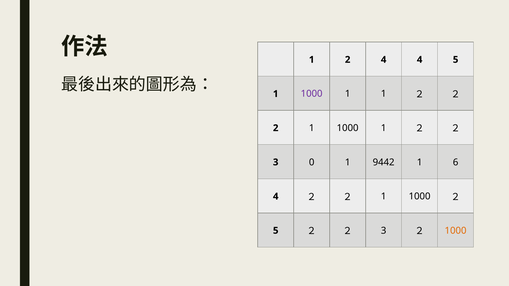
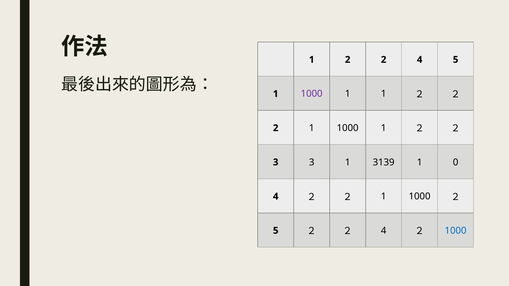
2 4: 4 -> 2 (384, 60)
3 0: 0 -> 3 (312, 162)
9442: 9442 -> 3139 (384, 162)
6: 6 -> 0 (456, 162)
5 ２ ２ 3: 3 -> 4 (384, 231)
1000 colour: orange -> blue (456, 231)
